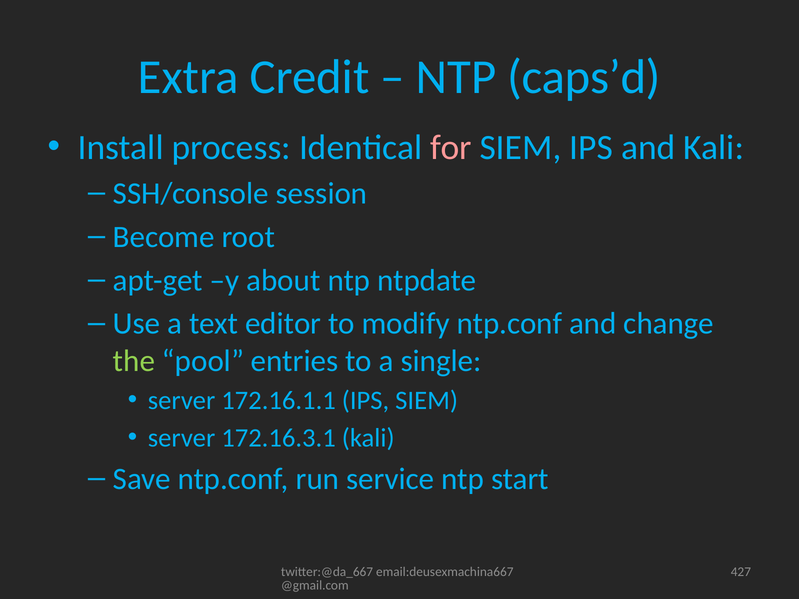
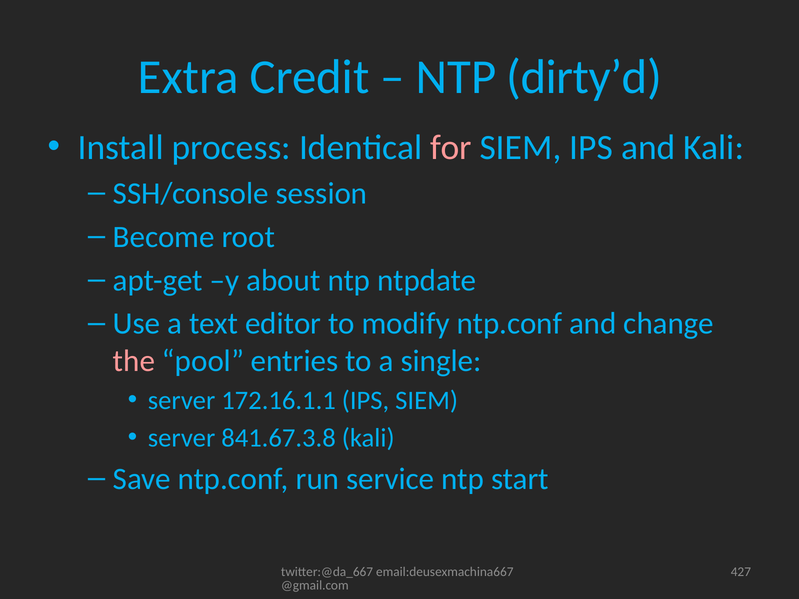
caps’d: caps’d -> dirty’d (584, 77)
the colour: light green -> pink (134, 361)
172.16.3.1: 172.16.3.1 -> 841.67.3.8 (279, 438)
